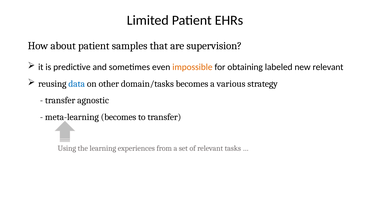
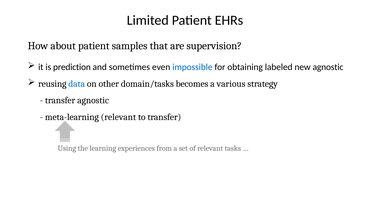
predictive: predictive -> prediction (72, 67)
impossible colour: orange -> blue (192, 67)
new relevant: relevant -> agnostic (328, 67)
meta-learning becomes: becomes -> relevant (118, 117)
